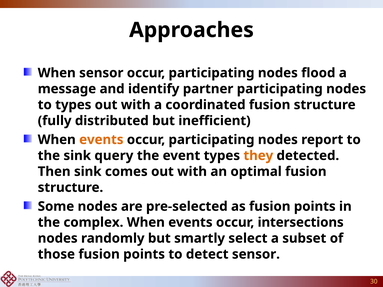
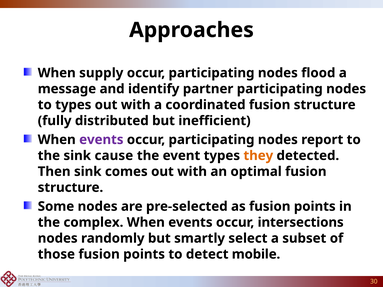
When sensor: sensor -> supply (101, 73)
events colour: orange -> purple (101, 140)
query: query -> cause (114, 156)
detect sensor: sensor -> mobile (256, 254)
